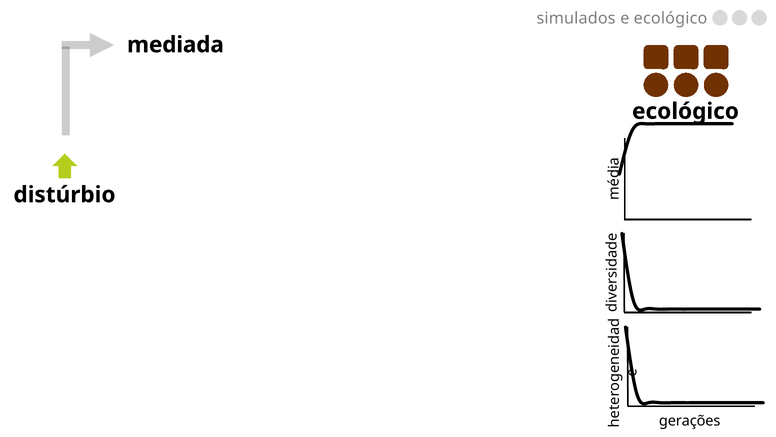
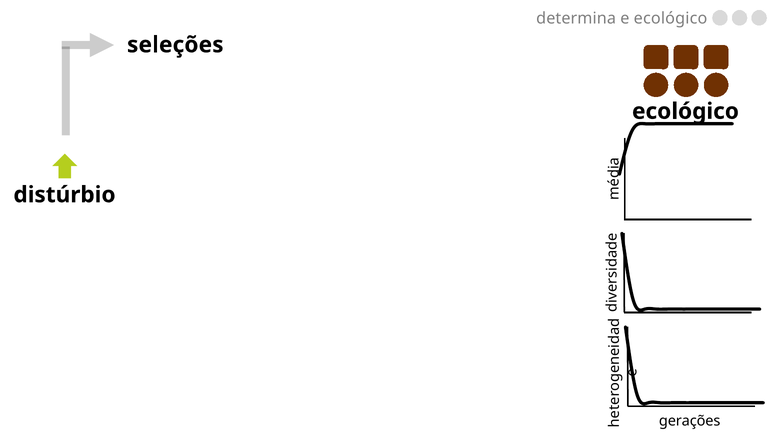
simulados: simulados -> determina (576, 18)
mediada: mediada -> seleções (175, 45)
